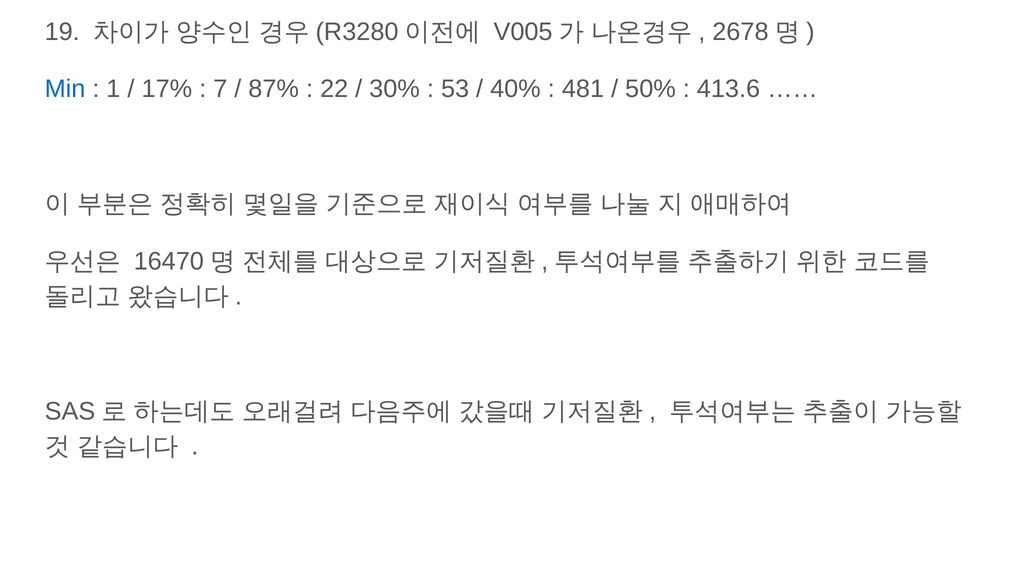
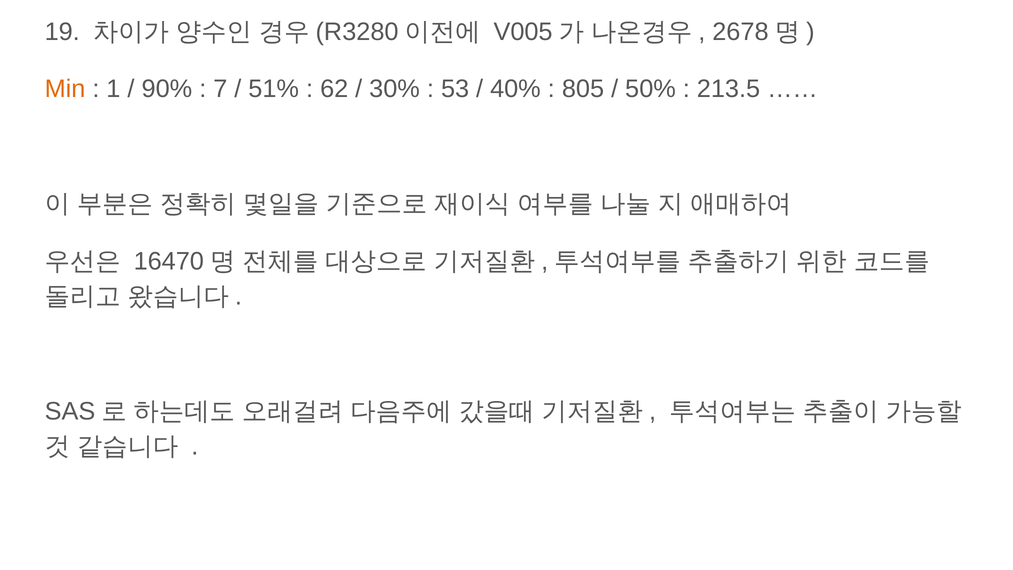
Min colour: blue -> orange (65, 89)
17%: 17% -> 90% (167, 89)
87%: 87% -> 51% (274, 89)
22: 22 -> 62 (334, 89)
481: 481 -> 805 (583, 89)
413.6: 413.6 -> 213.5 (728, 89)
